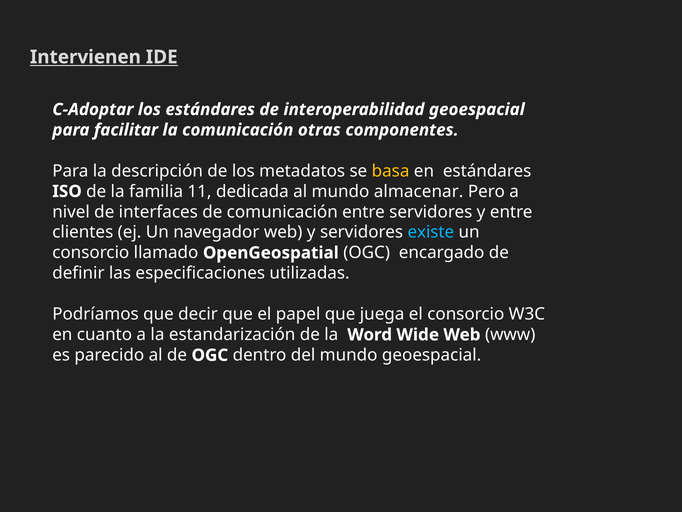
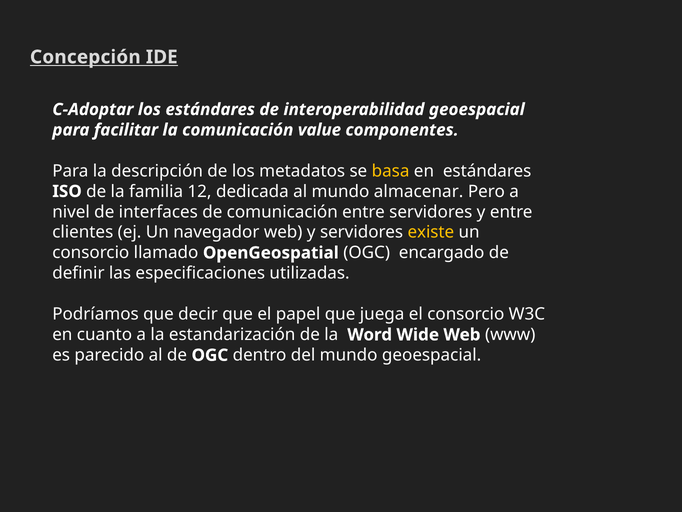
Intervienen: Intervienen -> Concepción (85, 57)
otras: otras -> value (319, 130)
11: 11 -> 12 (200, 191)
existe colour: light blue -> yellow (431, 232)
